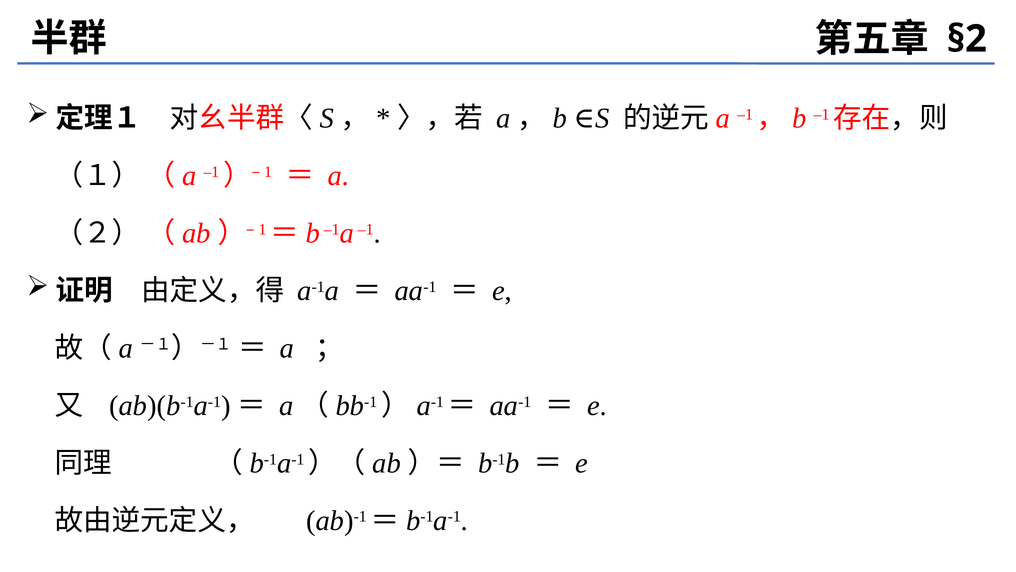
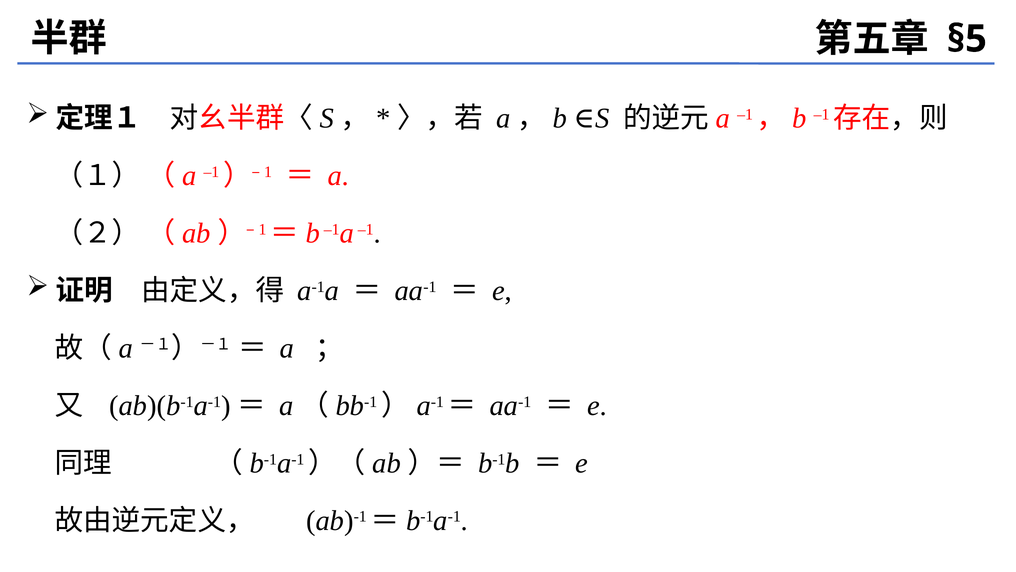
§2: §2 -> §5 (967, 39)
